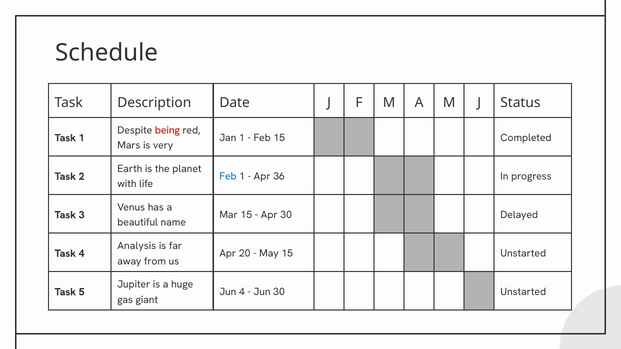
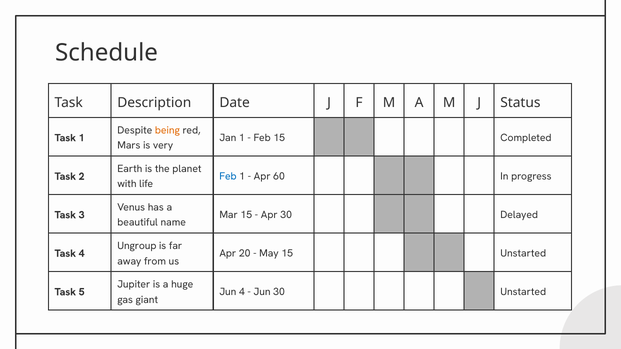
being colour: red -> orange (167, 130)
36: 36 -> 60 (279, 177)
Analysis: Analysis -> Ungroup (137, 246)
